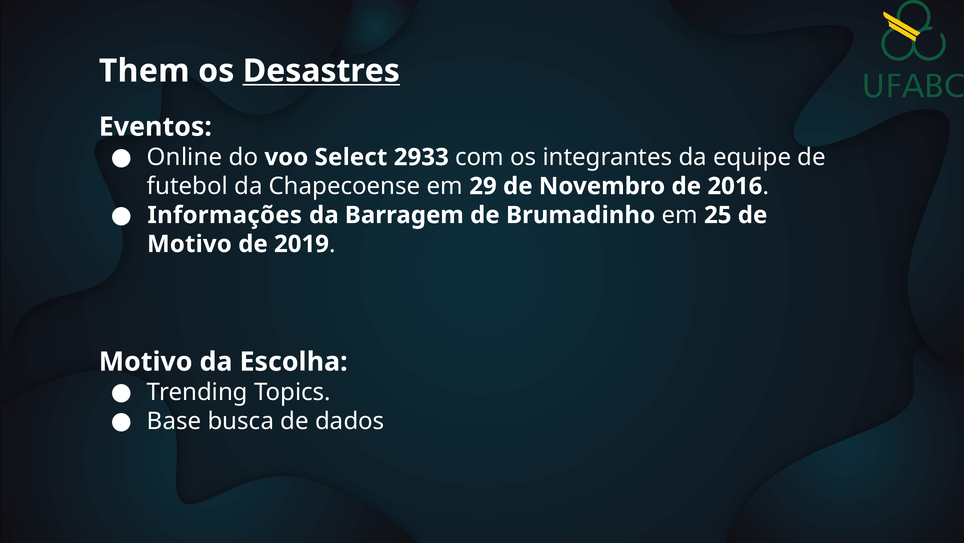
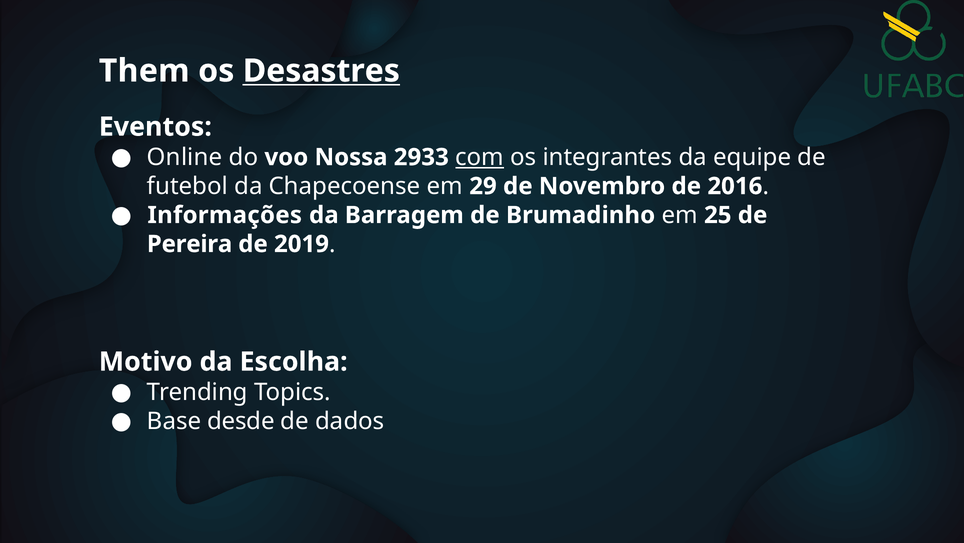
Select: Select -> Nossa (351, 157)
com underline: none -> present (480, 157)
Motivo: Motivo -> Pereira (190, 244)
busca: busca -> desde (241, 421)
